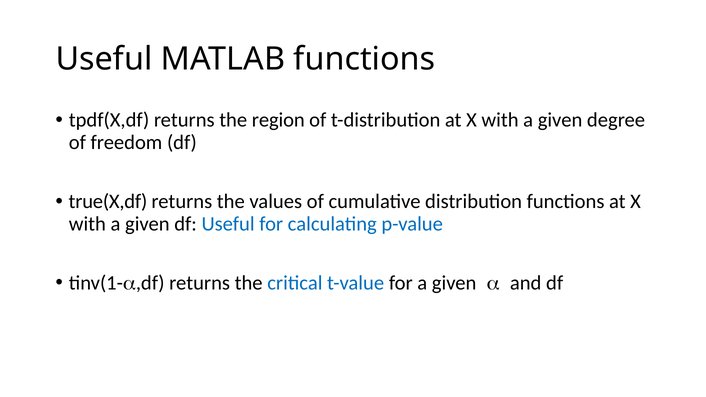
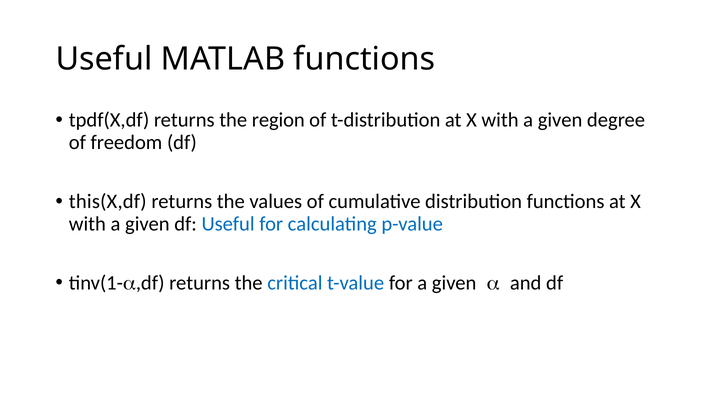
true(X,df: true(X,df -> this(X,df (108, 202)
